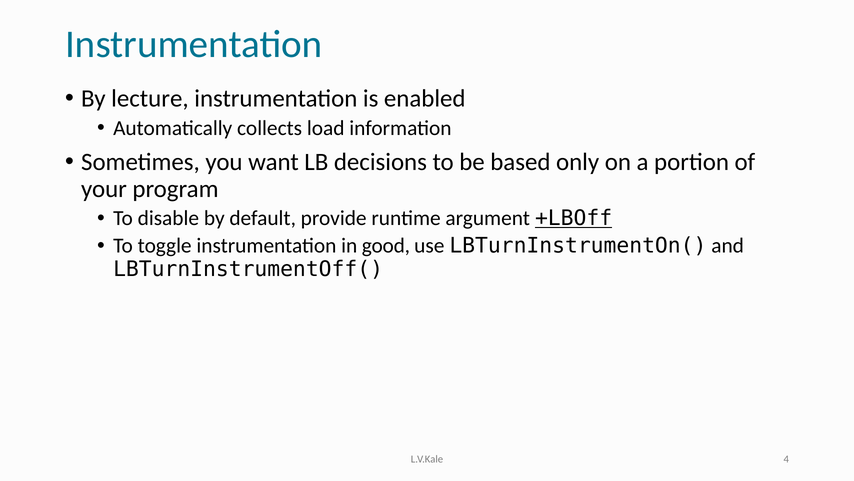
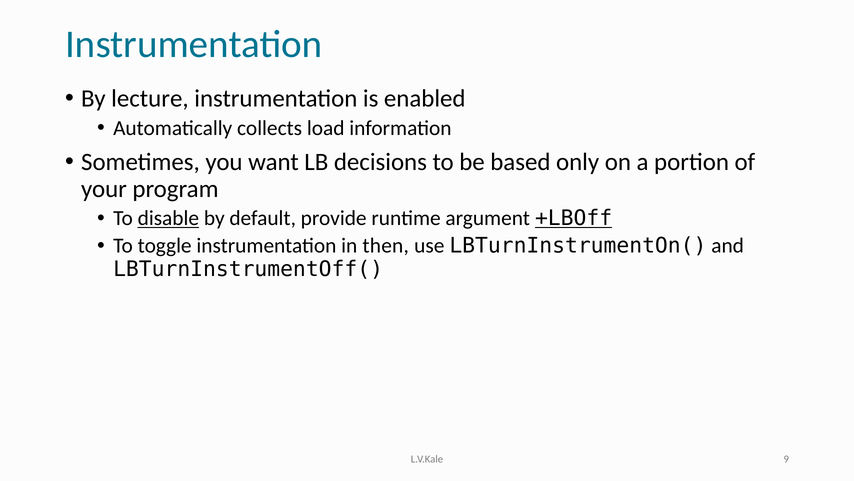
disable underline: none -> present (168, 218)
good: good -> then (386, 246)
4: 4 -> 9 (786, 459)
